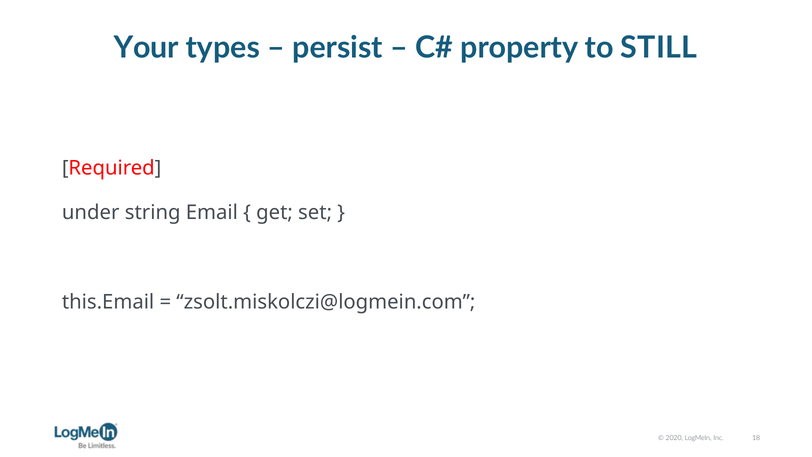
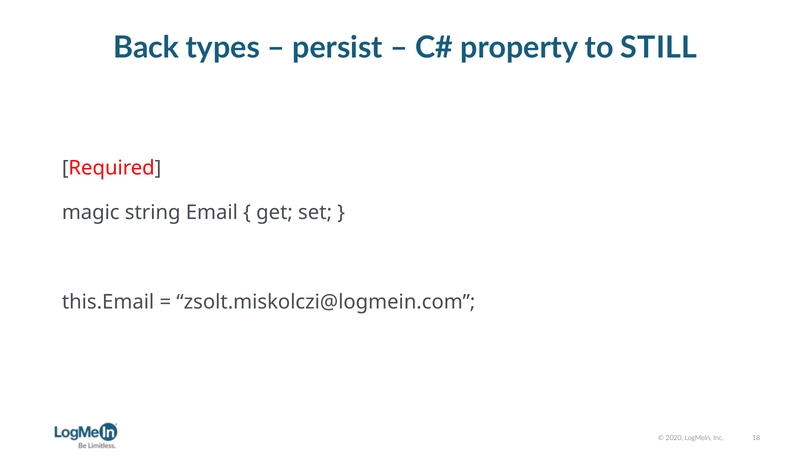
Your: Your -> Back (146, 48)
under: under -> magic (91, 213)
